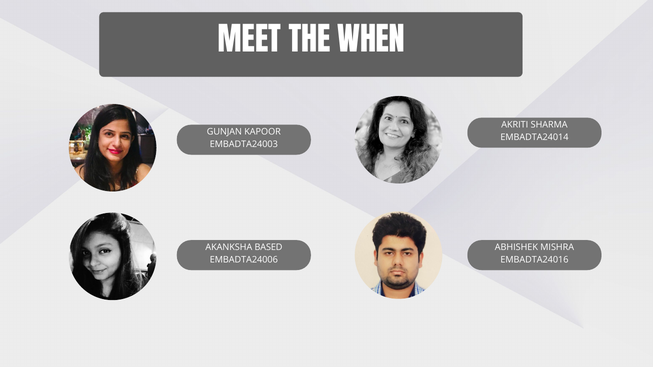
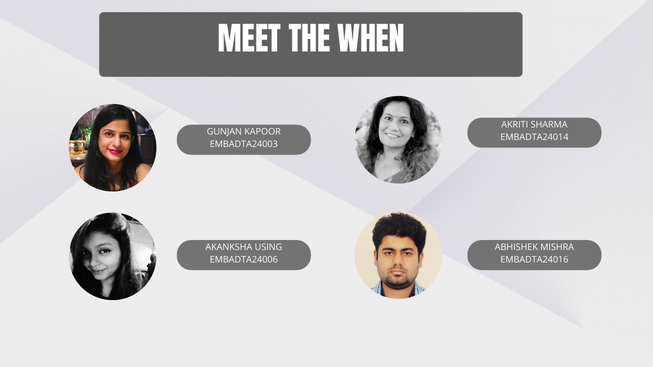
BASED: BASED -> USING (268, 247)
